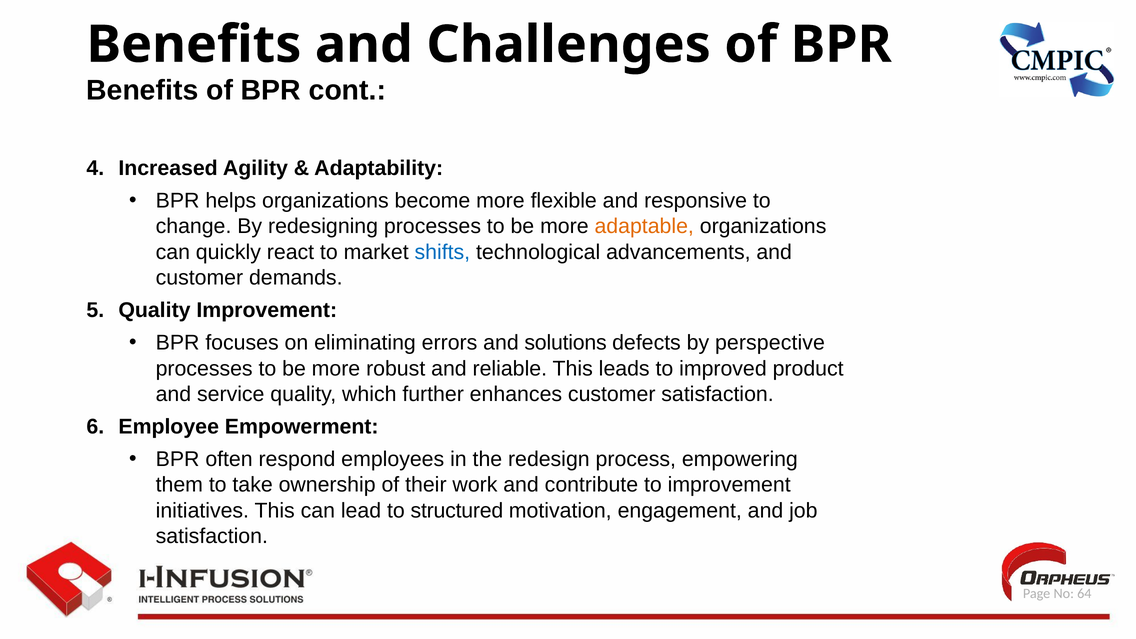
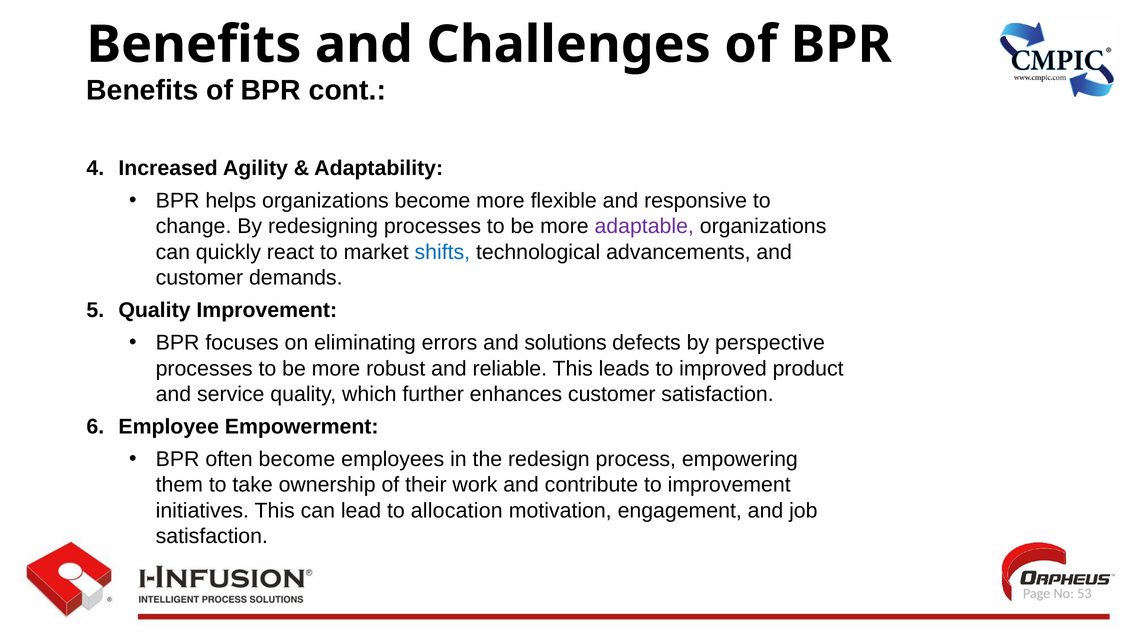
adaptable colour: orange -> purple (644, 226)
often respond: respond -> become (297, 459)
structured: structured -> allocation (457, 511)
64: 64 -> 53 (1084, 594)
